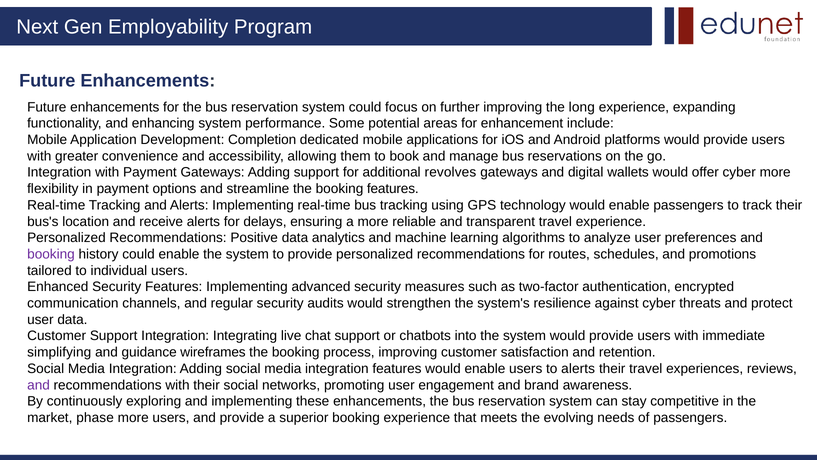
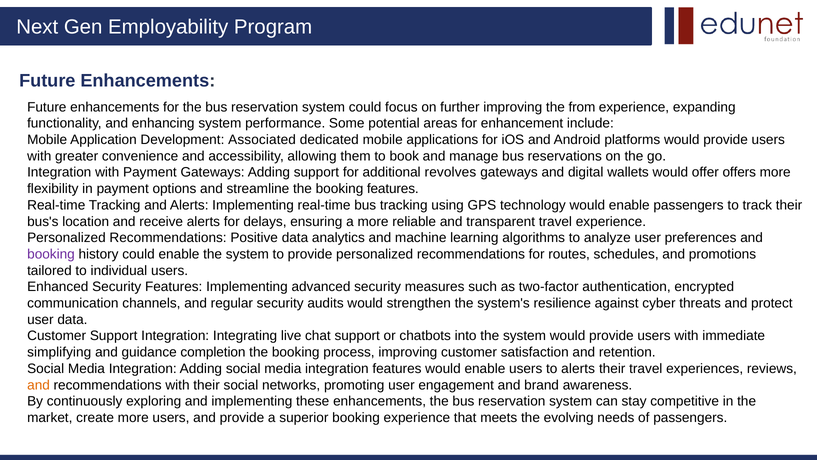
long: long -> from (582, 107)
Completion: Completion -> Associated (262, 140)
offer cyber: cyber -> offers (739, 172)
wireframes: wireframes -> completion (213, 352)
and colour: purple -> orange (39, 385)
phase: phase -> create (95, 417)
